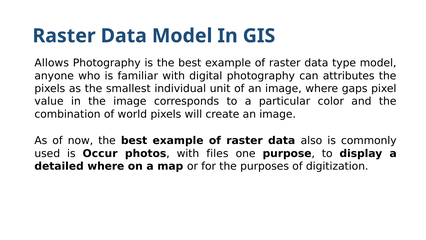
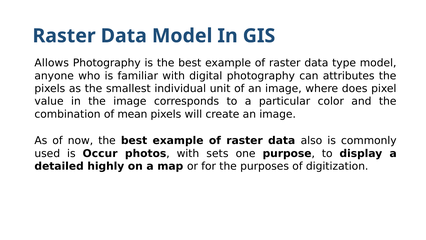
gaps: gaps -> does (355, 89)
world: world -> mean (132, 114)
files: files -> sets (217, 153)
detailed where: where -> highly (106, 166)
